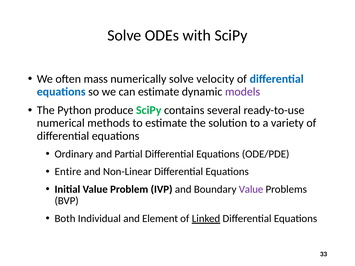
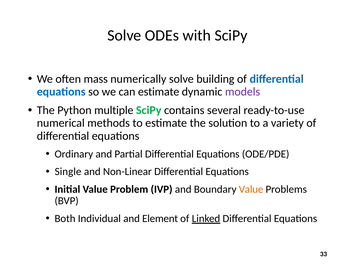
velocity: velocity -> building (215, 79)
produce: produce -> multiple (114, 110)
Entire: Entire -> Single (68, 172)
Value colour: purple -> orange (251, 189)
